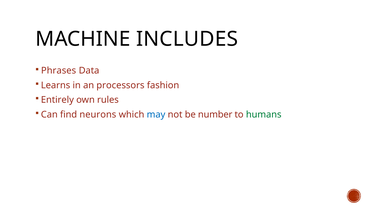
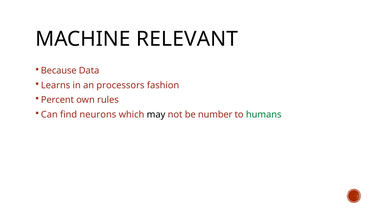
INCLUDES: INCLUDES -> RELEVANT (187, 39)
Phrases: Phrases -> Because (59, 71)
Entirely: Entirely -> Percent (57, 100)
may colour: blue -> black (156, 115)
